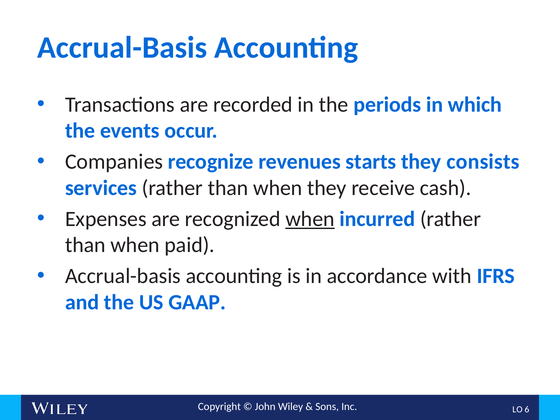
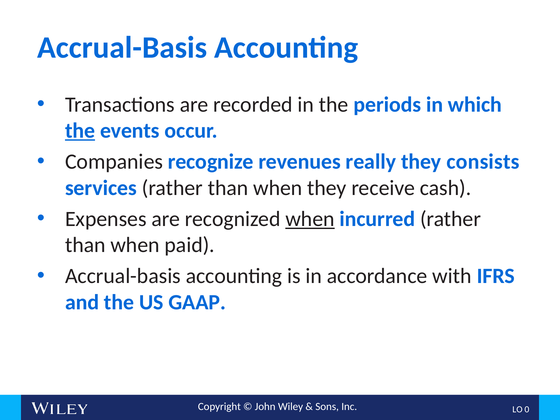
the underline: none -> present (80, 131)
starts: starts -> really (371, 162)
6: 6 -> 0 (527, 409)
